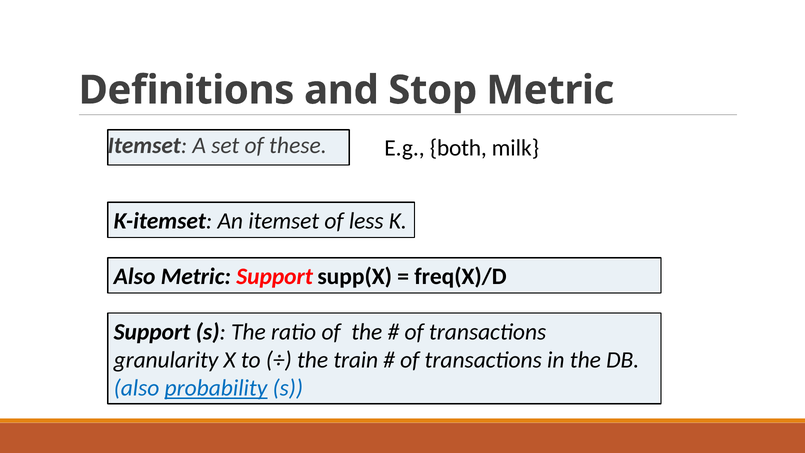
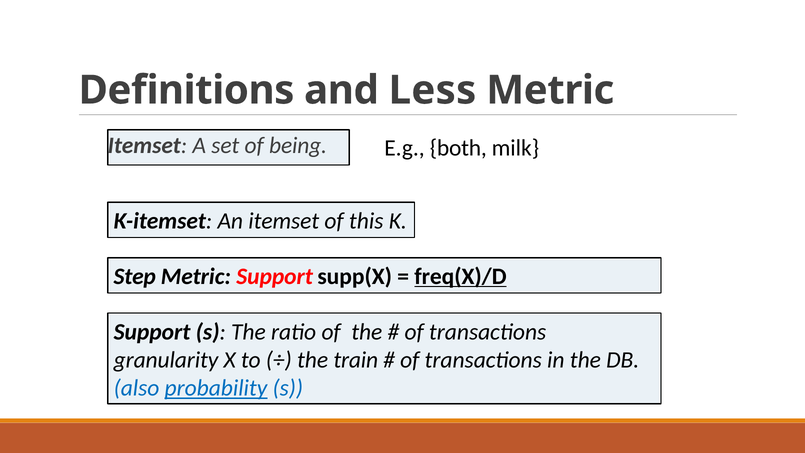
Stop: Stop -> Less (432, 90)
these: these -> being (298, 145)
less: less -> this (366, 221)
Also: Also -> Step (135, 276)
freq(X)/D underline: none -> present (460, 276)
